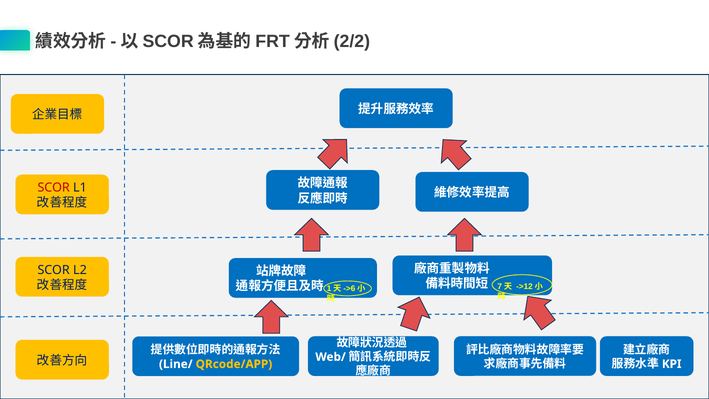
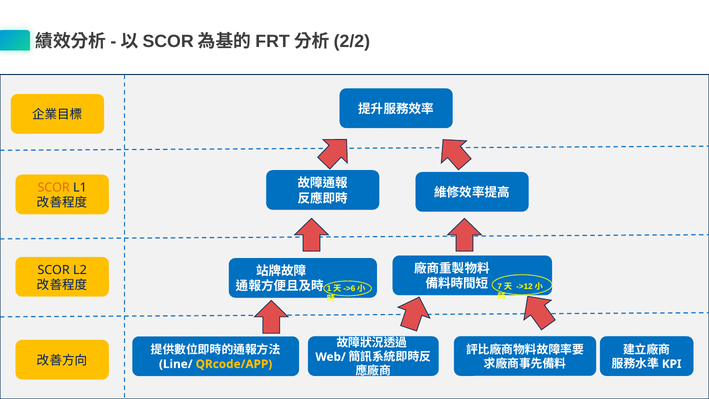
SCOR colour: red -> orange (54, 188)
